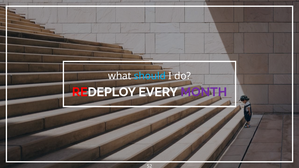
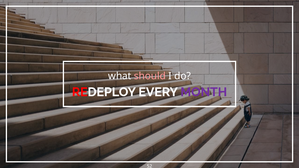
should colour: light blue -> pink (150, 76)
